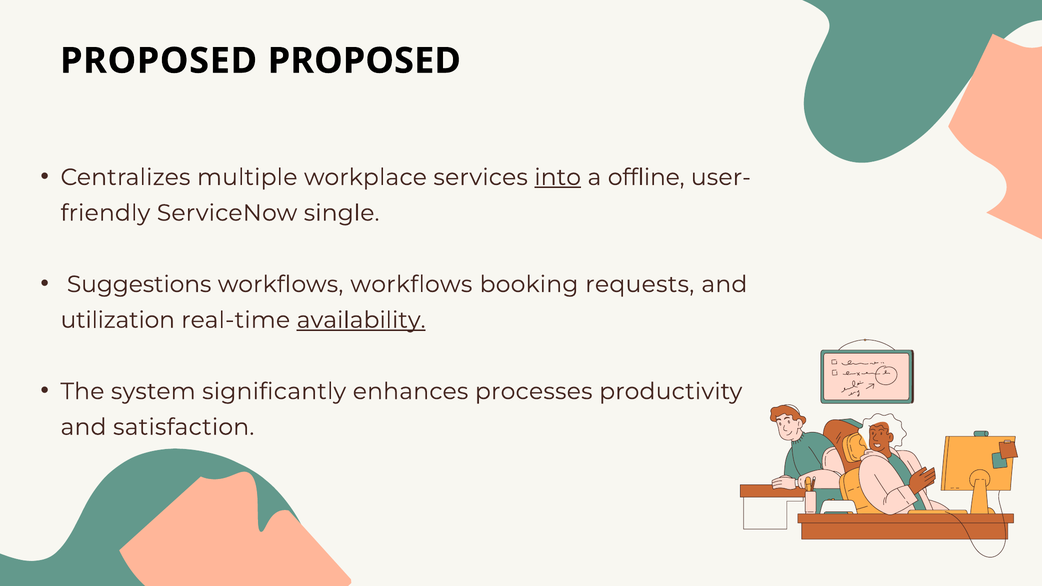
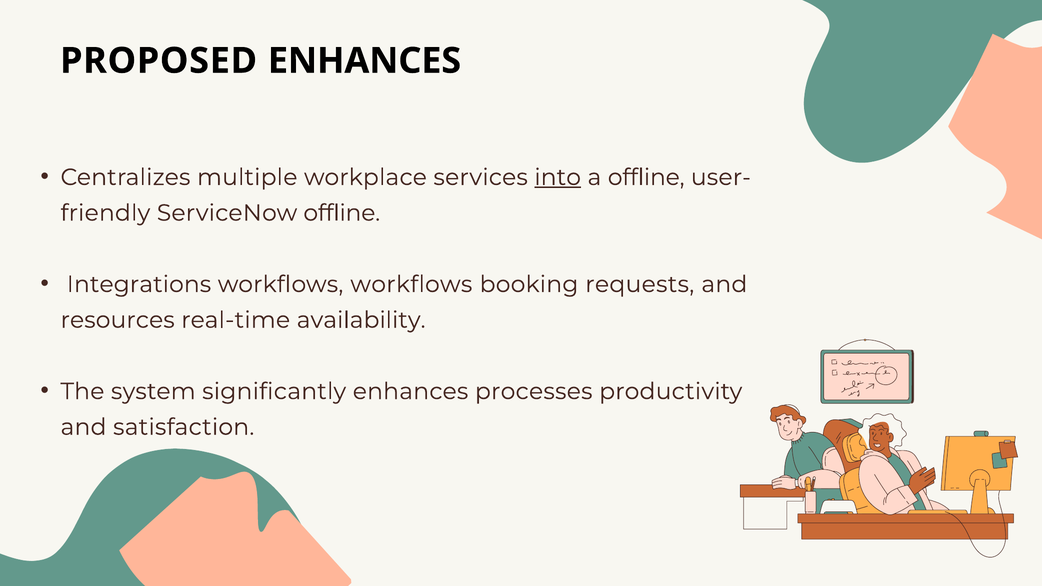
PROPOSED PROPOSED: PROPOSED -> ENHANCES (364, 61)
ServiceNow single: single -> offline (342, 213)
Suggestions: Suggestions -> Integrations (139, 284)
utilization: utilization -> resources (118, 320)
availability underline: present -> none (361, 320)
